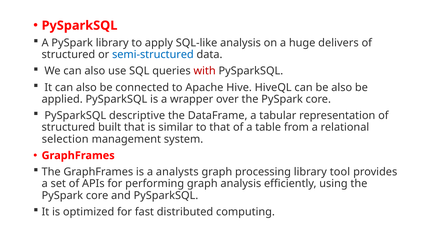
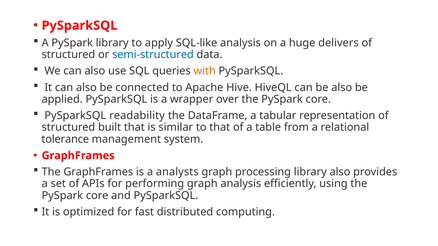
with colour: red -> orange (205, 71)
descriptive: descriptive -> readability (137, 116)
selection: selection -> tolerance (65, 139)
library tool: tool -> also (340, 172)
